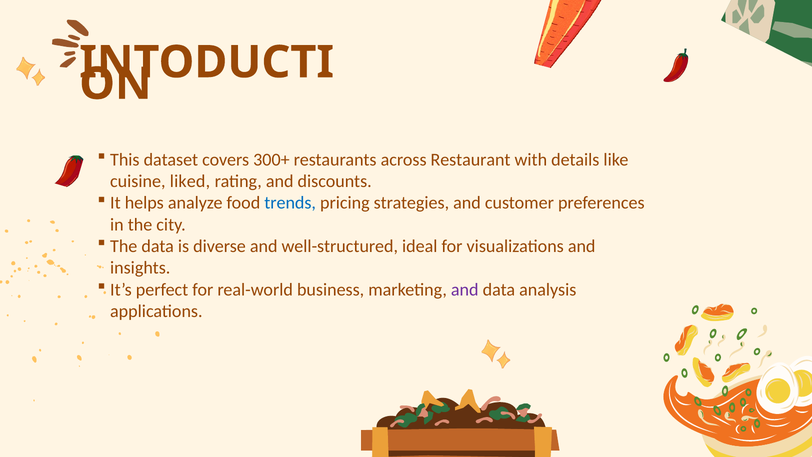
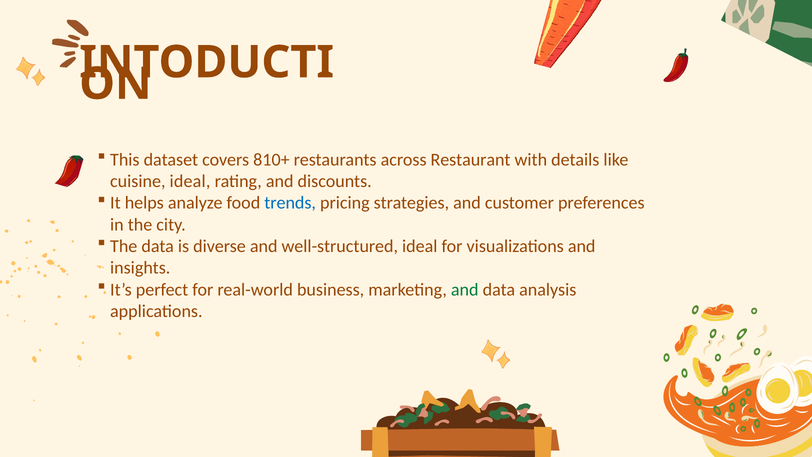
300+: 300+ -> 810+ (271, 160)
cuisine liked: liked -> ideal (190, 181)
and colour: purple -> green (465, 290)
